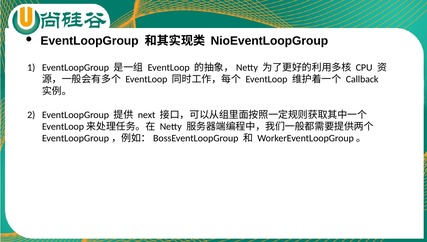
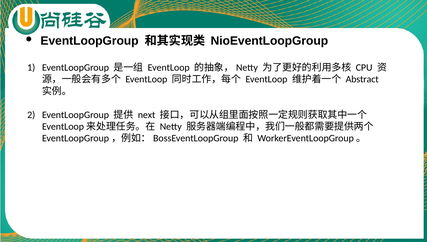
Callback: Callback -> Abstract (362, 79)
